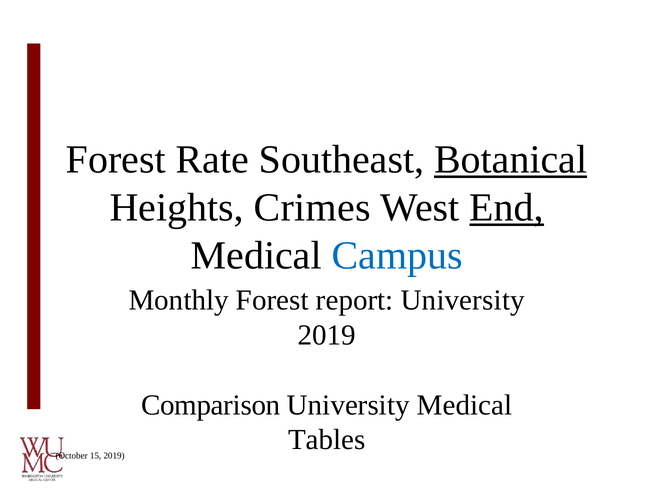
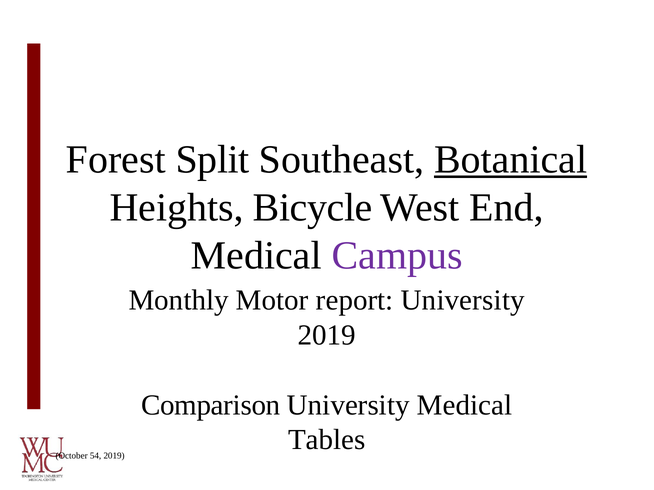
Rate: Rate -> Split (213, 160)
Crimes: Crimes -> Bicycle (313, 208)
End underline: present -> none (507, 208)
Campus colour: blue -> purple (397, 256)
Monthly Forest: Forest -> Motor (272, 301)
15: 15 -> 54 (96, 456)
